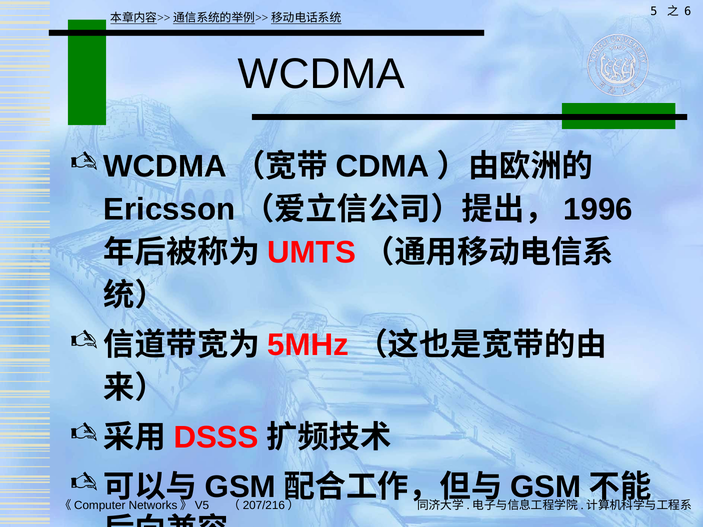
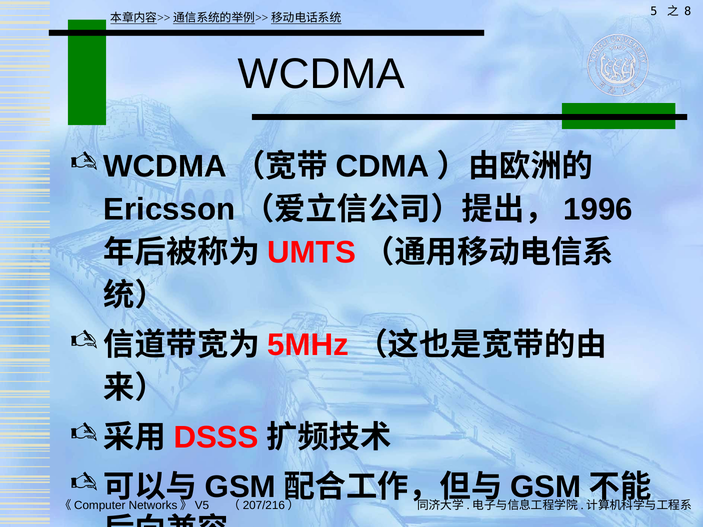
6: 6 -> 8 (688, 11)
